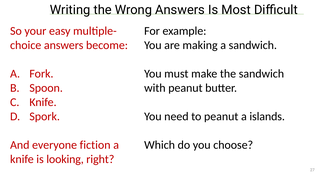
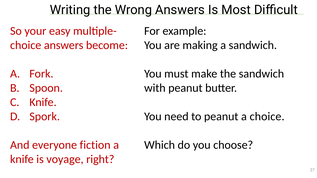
a islands: islands -> choice (267, 117)
looking: looking -> voyage (65, 159)
